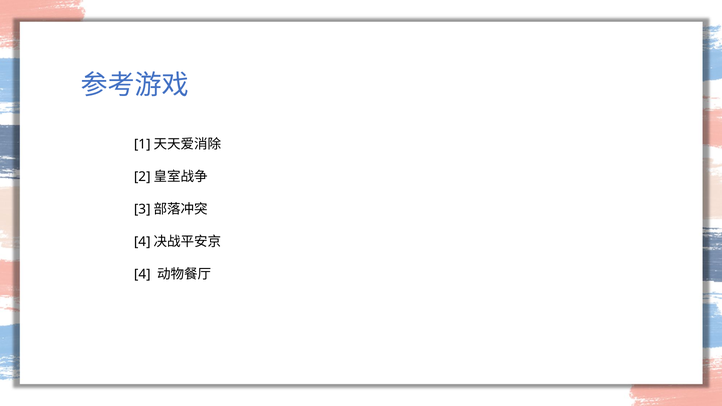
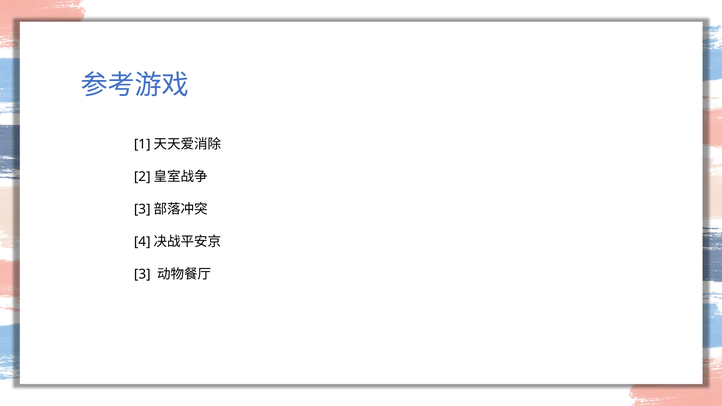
4: 4 -> 3 (142, 274)
